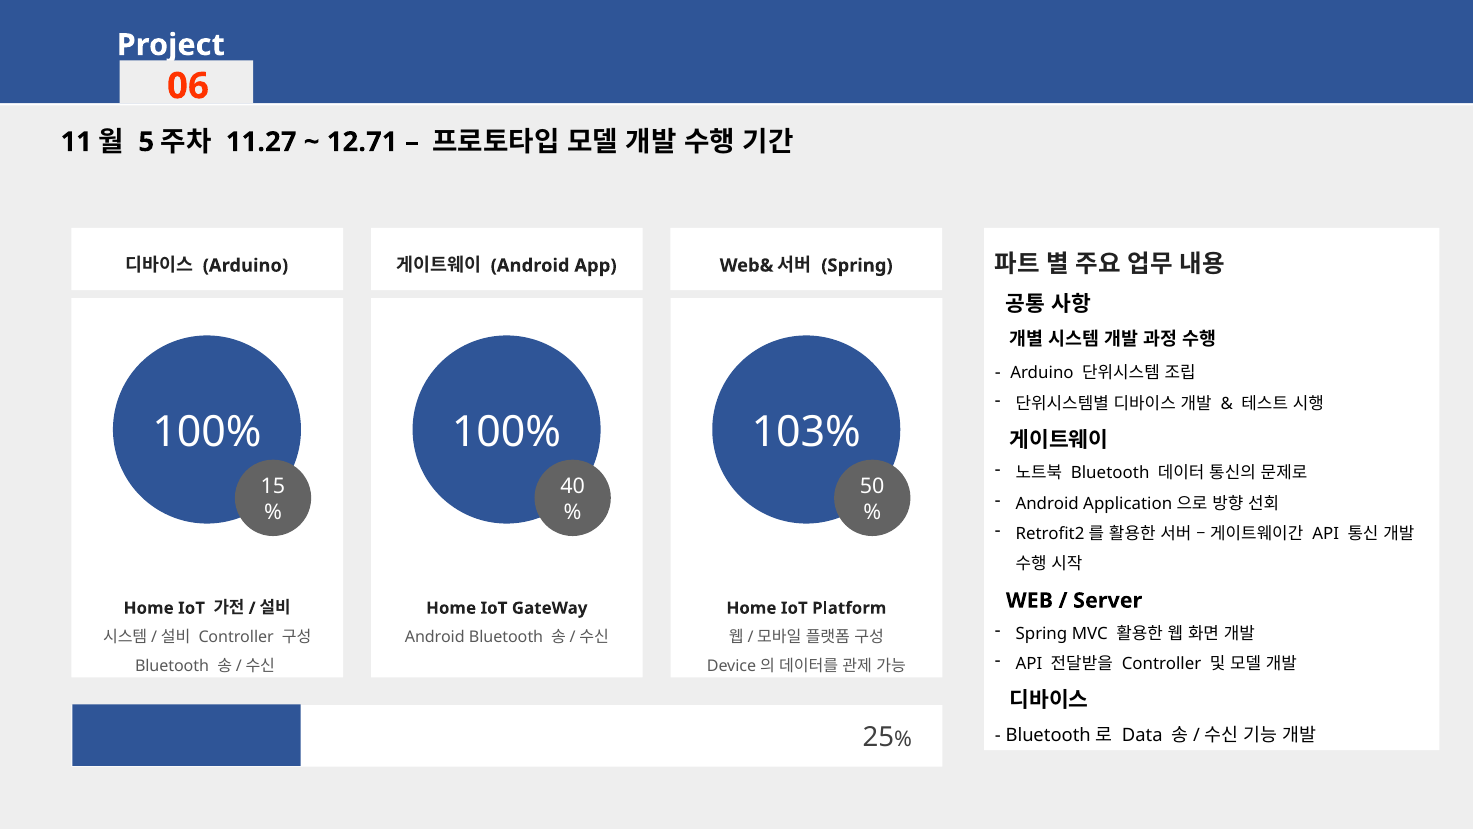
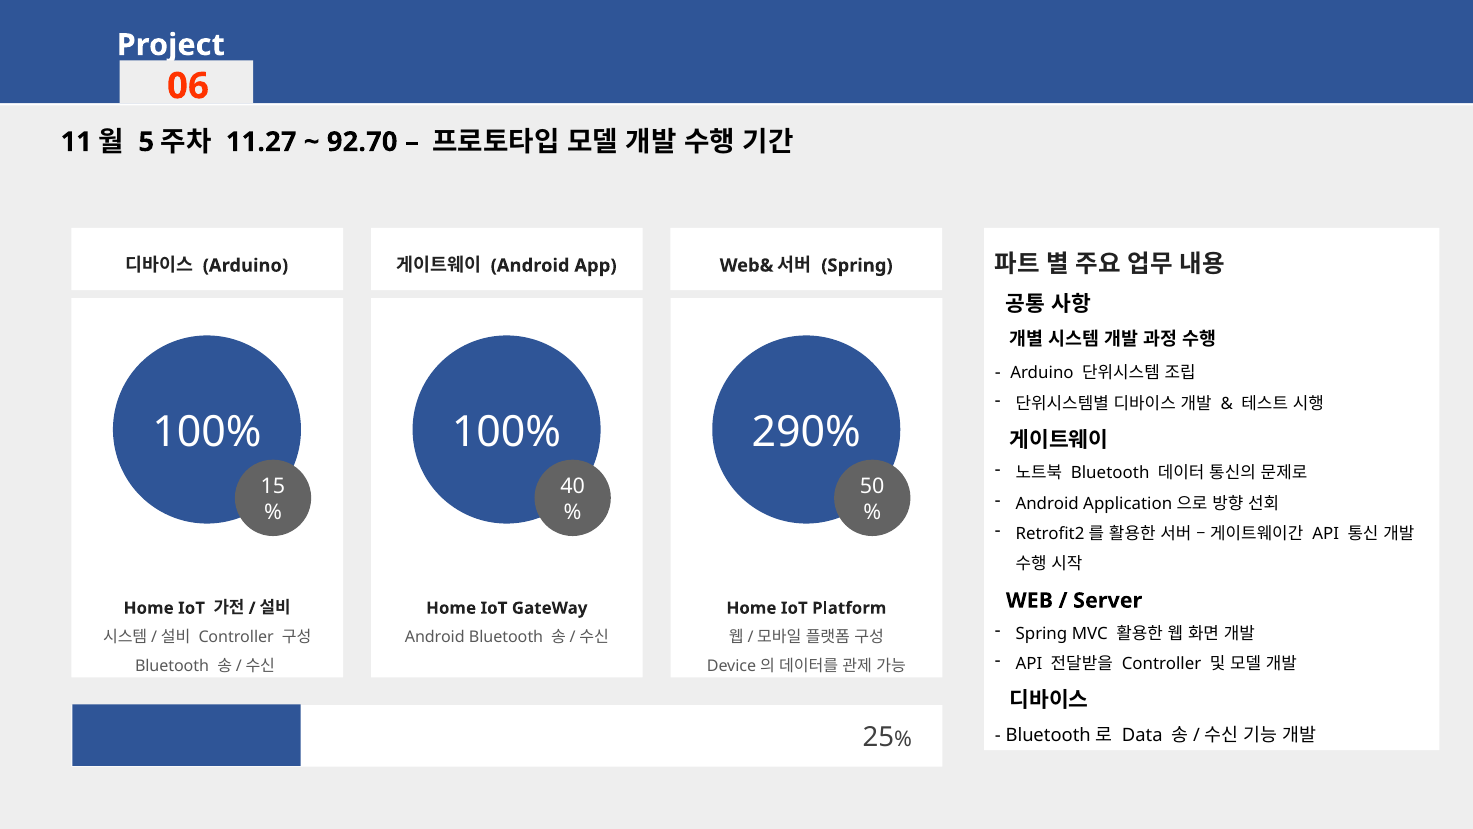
12.71: 12.71 -> 92.70 (362, 142)
103%: 103% -> 290% (806, 432)
